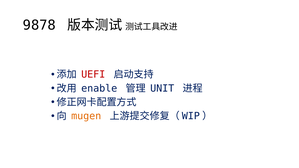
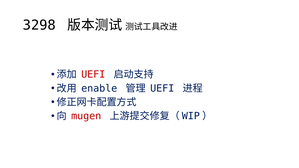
9878: 9878 -> 3298 (39, 25)
UNIT: UNIT -> UEFI (162, 88)
mugen colour: orange -> red (86, 116)
